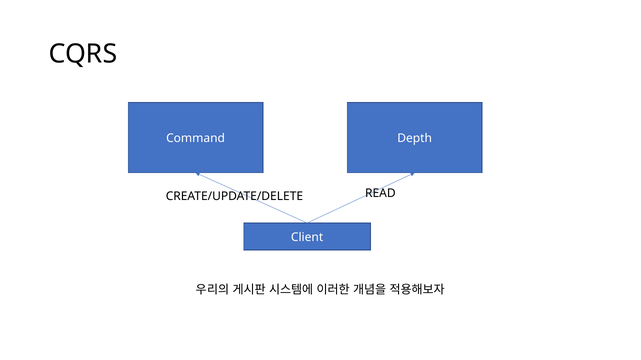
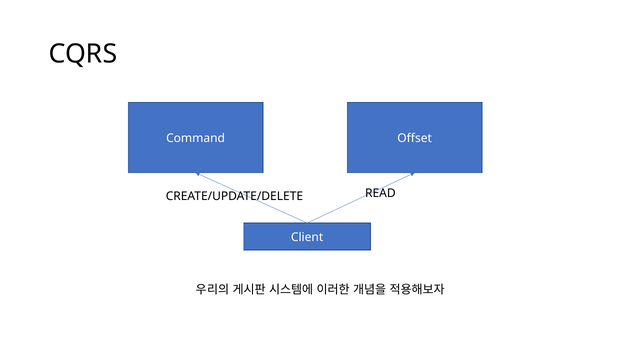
Depth: Depth -> Offset (415, 139)
